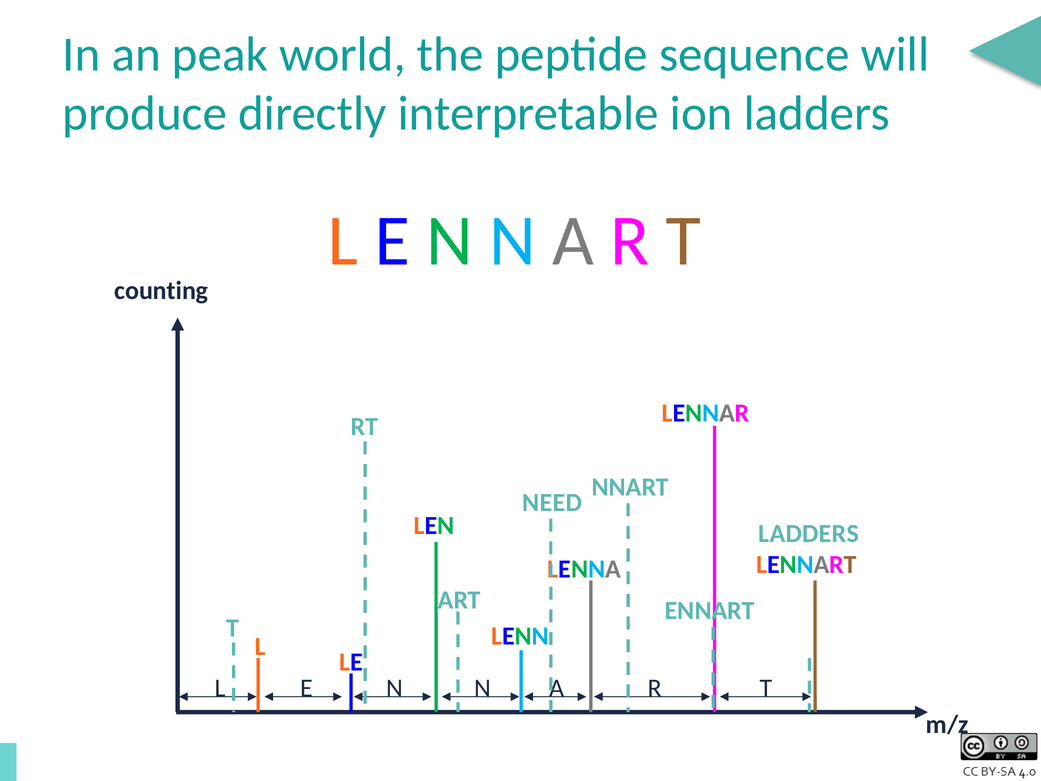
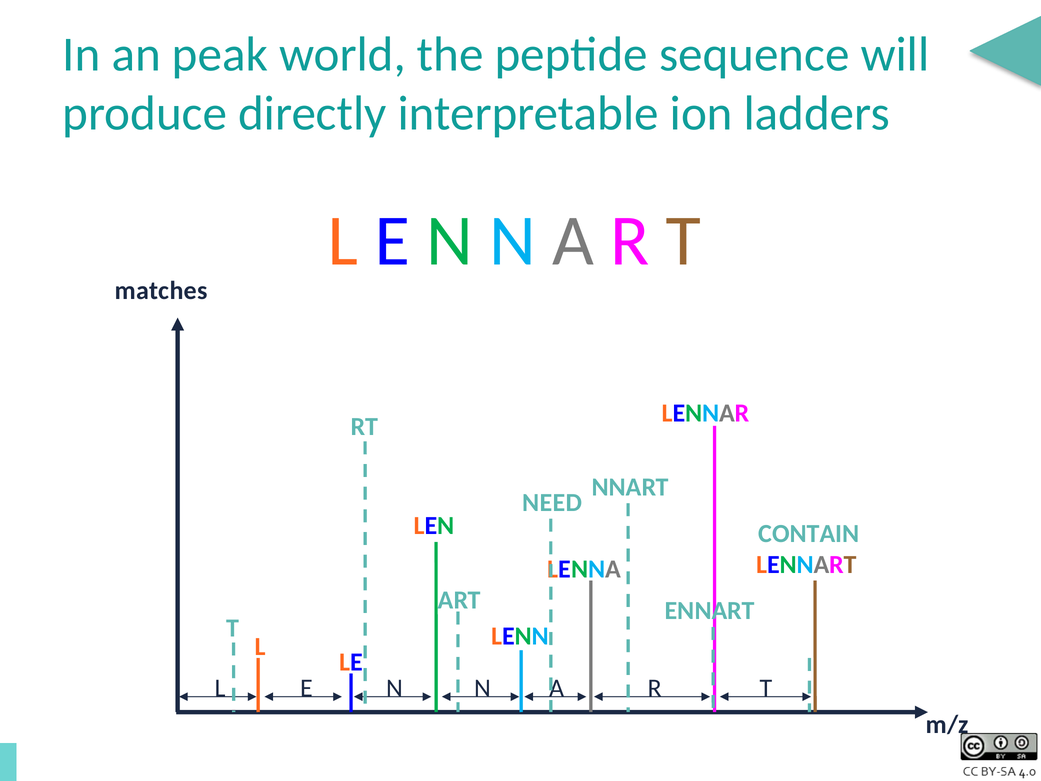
counting: counting -> matches (161, 291)
LADDERS: LADDERS -> CONTAIN (809, 533)
